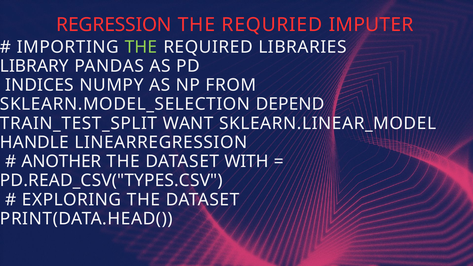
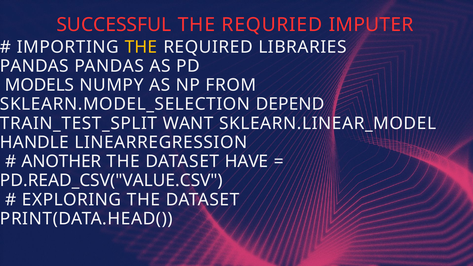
REGRESSION: REGRESSION -> SUCCESSFUL (114, 25)
THE colour: light green -> yellow (141, 47)
LIBRARY: LIBRARY -> PANDAS (34, 66)
INDICES: INDICES -> MODELS (40, 85)
WITH: WITH -> HAVE (247, 162)
PD.READ_CSV("TYPES.CSV: PD.READ_CSV("TYPES.CSV -> PD.READ_CSV("VALUE.CSV (111, 181)
